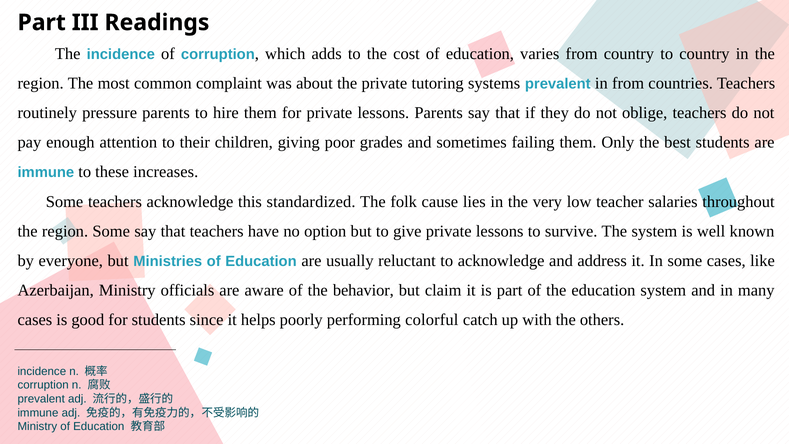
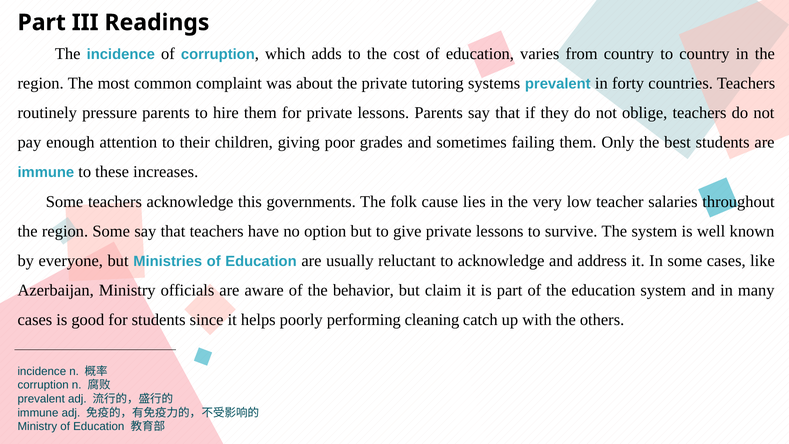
in from: from -> forty (628, 83)
standardized: standardized -> governments (311, 202)
colorful: colorful -> cleaning (432, 320)
